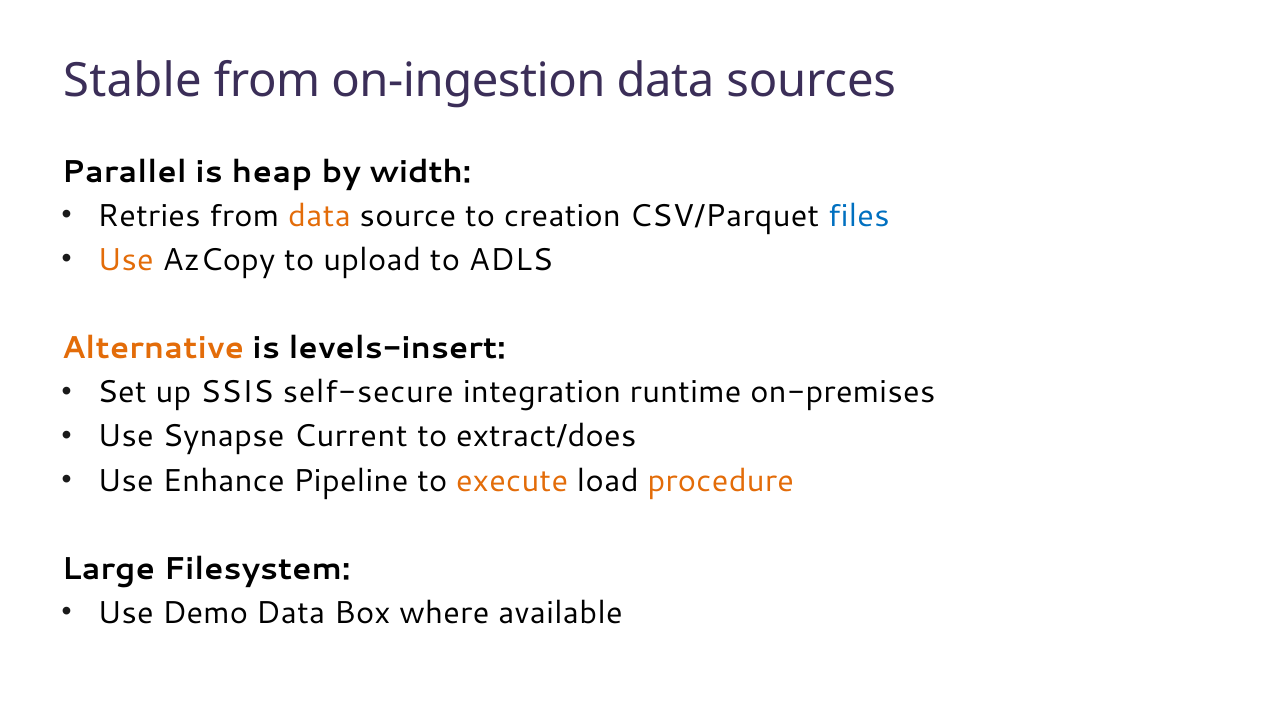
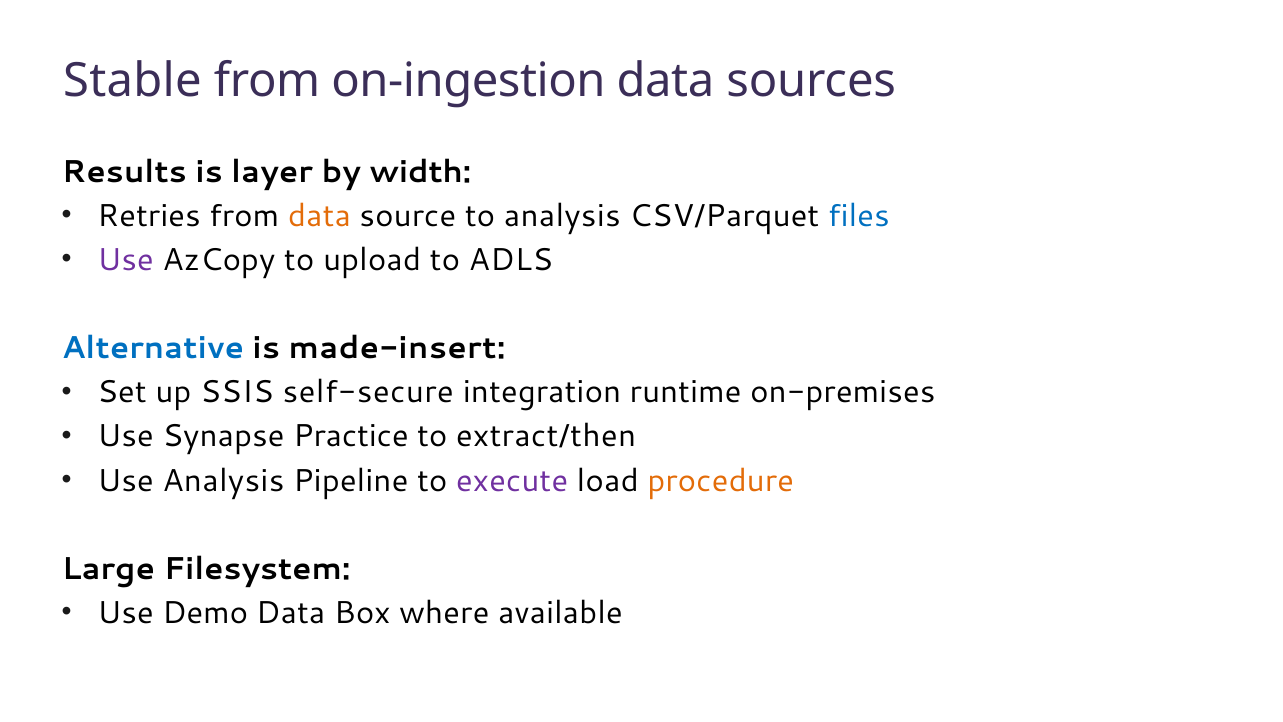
Parallel: Parallel -> Results (124, 172)
heap: heap -> layer (272, 172)
to creation: creation -> analysis (562, 216)
Use colour: orange -> purple (126, 260)
Alternative colour: orange -> blue (153, 348)
levels-insert: levels-insert -> made-insert (397, 348)
Current: Current -> Practice (351, 436)
extract/does: extract/does -> extract/then (546, 436)
Use Enhance: Enhance -> Analysis (223, 480)
execute colour: orange -> purple (512, 480)
